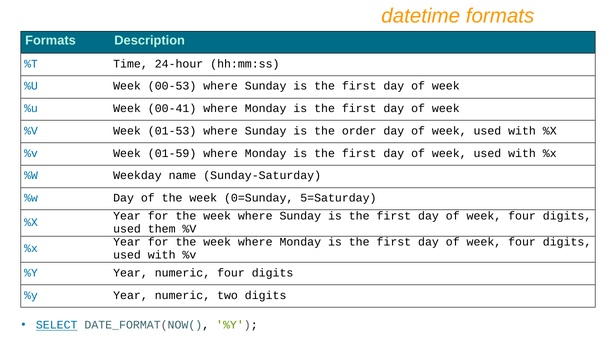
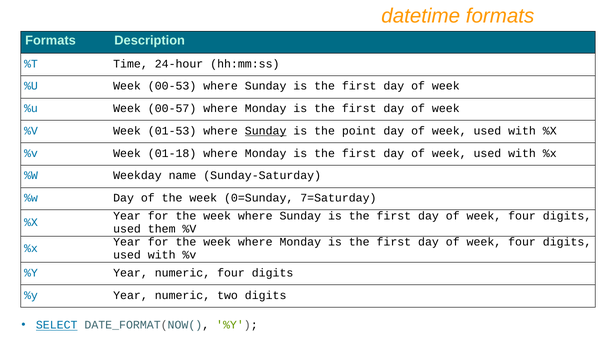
00-41: 00-41 -> 00-57 (172, 108)
Sunday underline: none -> present (266, 131)
order: order -> point (359, 131)
01-59: 01-59 -> 01-18 (172, 153)
5=Saturday: 5=Saturday -> 7=Saturday (338, 198)
